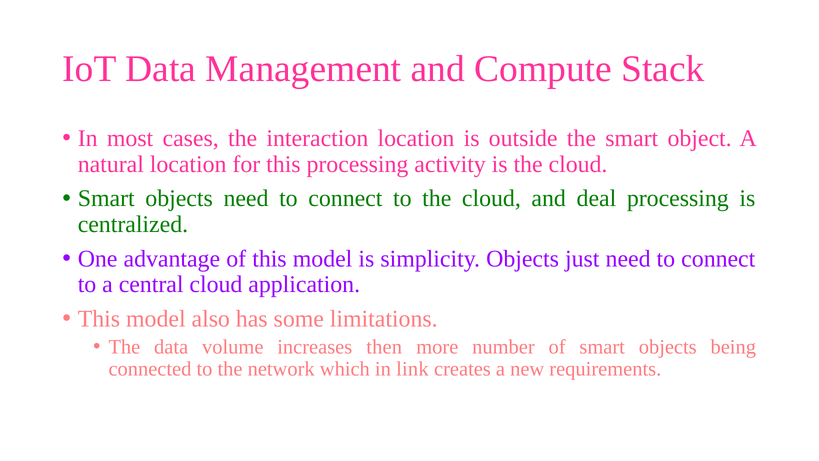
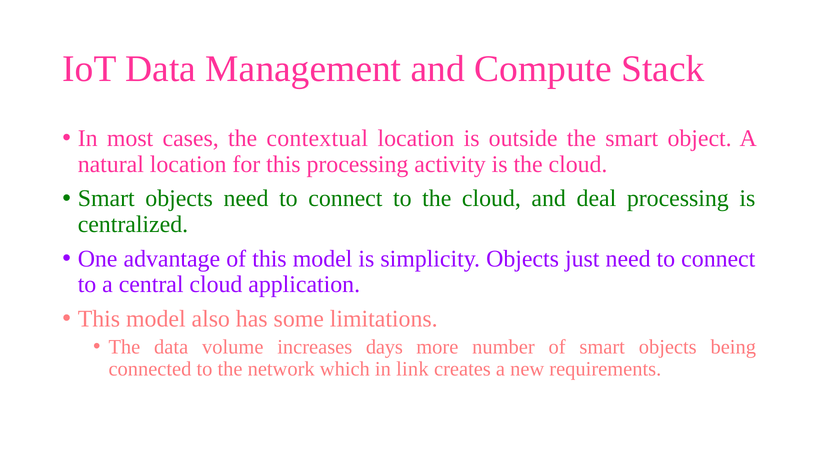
interaction: interaction -> contextual (317, 138)
then: then -> days (384, 347)
